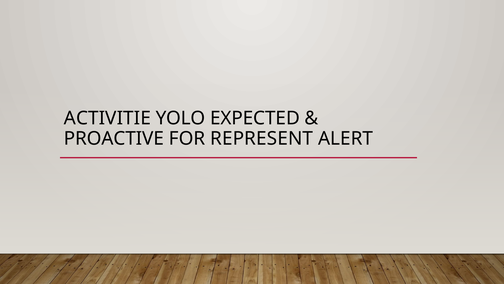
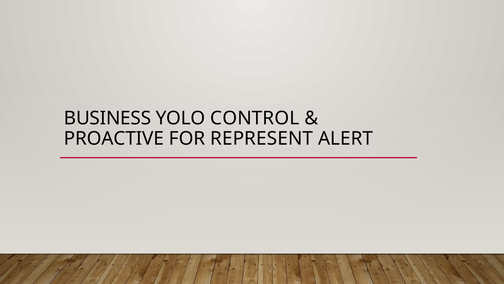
ACTIVITIE: ACTIVITIE -> BUSINESS (108, 118)
EXPECTED: EXPECTED -> CONTROL (255, 118)
